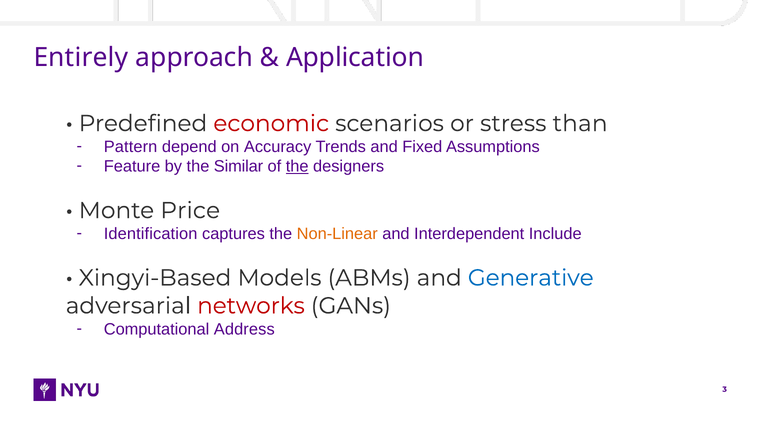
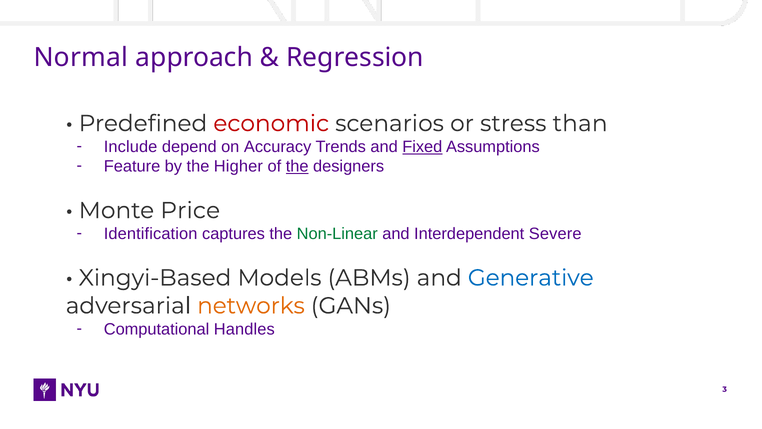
Entirely: Entirely -> Normal (81, 58)
Application: Application -> Regression (355, 58)
Pattern: Pattern -> Include (131, 147)
Fixed underline: none -> present (422, 147)
Similar: Similar -> Higher (238, 166)
Non-Linear colour: orange -> green (337, 234)
Include: Include -> Severe (555, 234)
networks colour: red -> orange (251, 306)
Address: Address -> Handles (244, 329)
